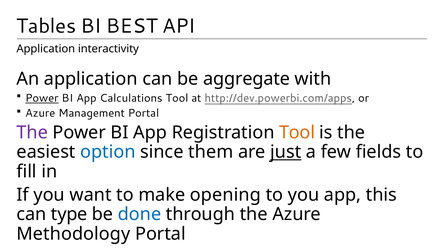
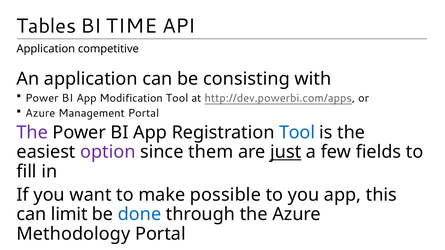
BEST: BEST -> TIME (132, 26)
interactivity: interactivity -> competitive (108, 49)
aggregate: aggregate -> consisting (246, 79)
Power underline: present -> none (42, 98)
Calculations: Calculations -> Modification (131, 98)
Tool colour: orange -> blue (297, 133)
option colour: blue -> purple (108, 152)
opening: opening -> possible (225, 195)
type: type -> limit (69, 215)
